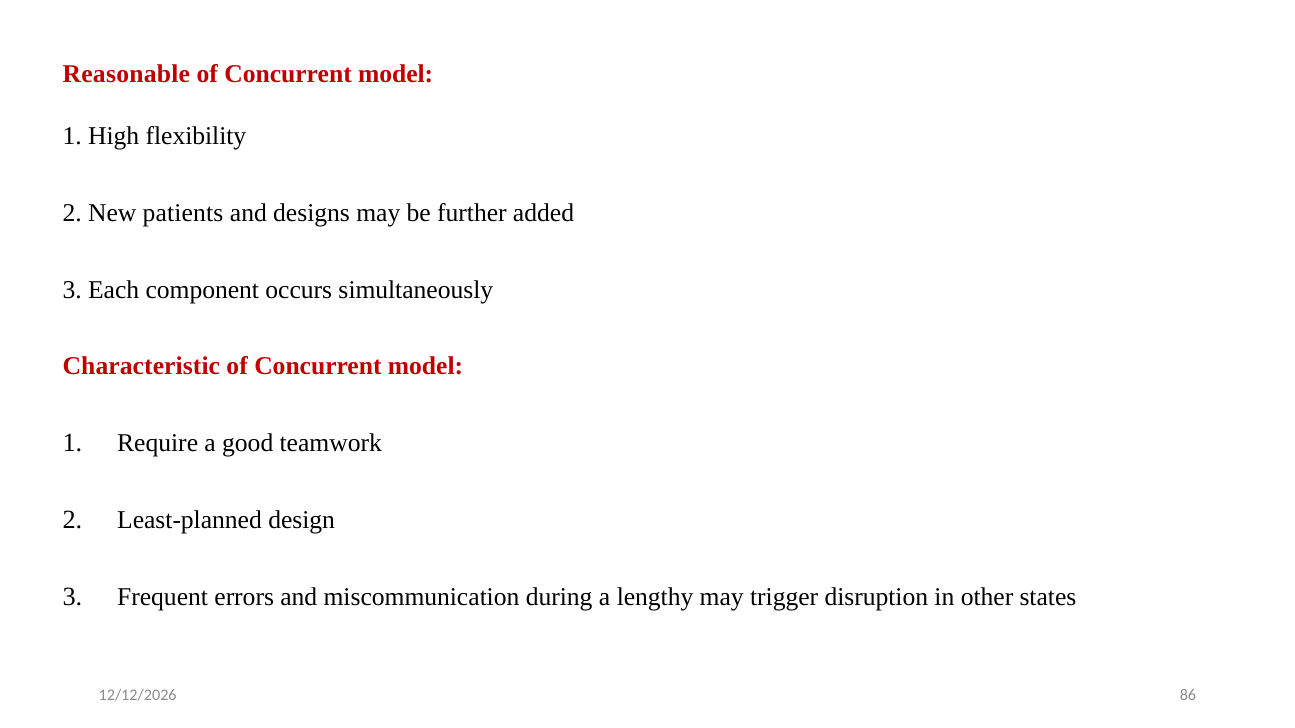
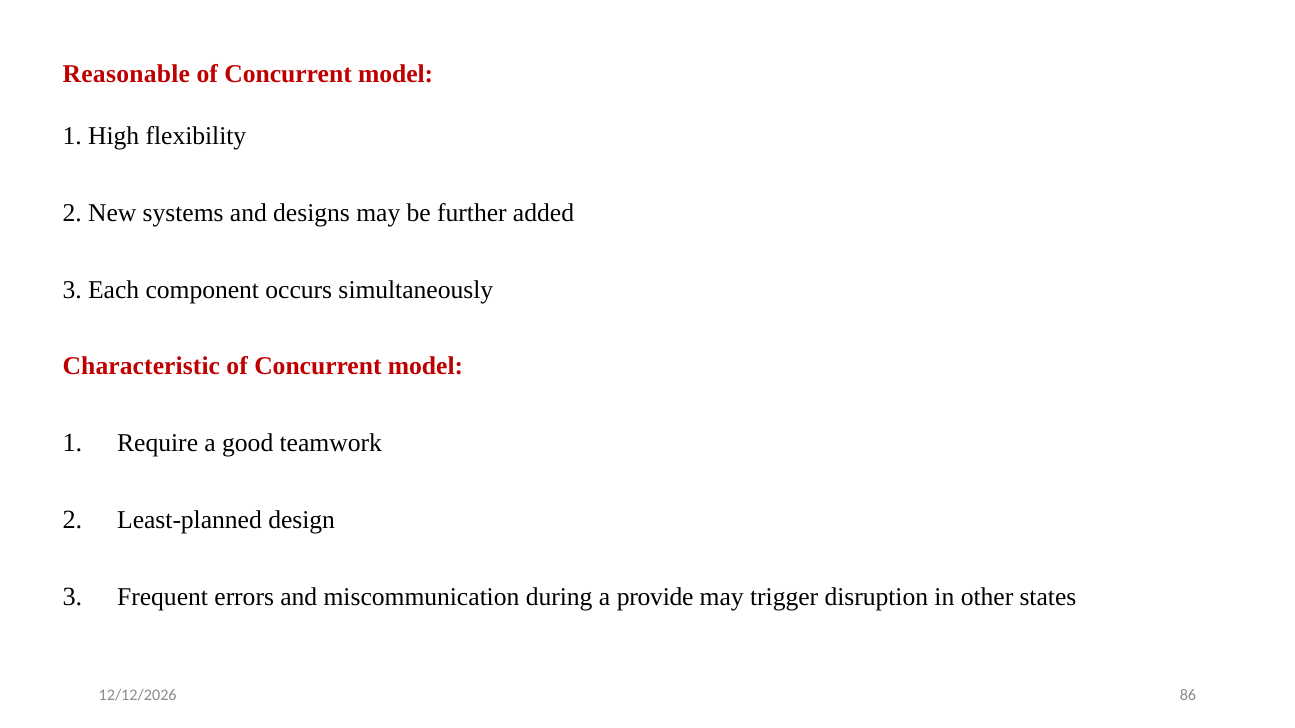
patients: patients -> systems (183, 213)
lengthy: lengthy -> provide (655, 597)
